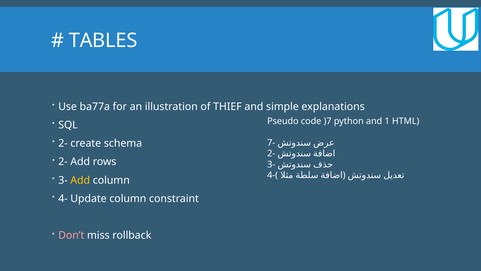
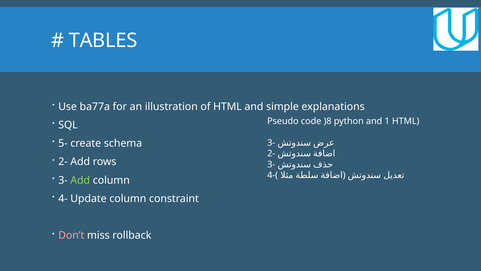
of THIEF: THIEF -> HTML (228, 106)
)7: )7 -> )8 (328, 121)
2-: 2- -> 5- (63, 143)
7-: 7- -> 3- (271, 143)
Add colour: yellow -> light green (80, 180)
